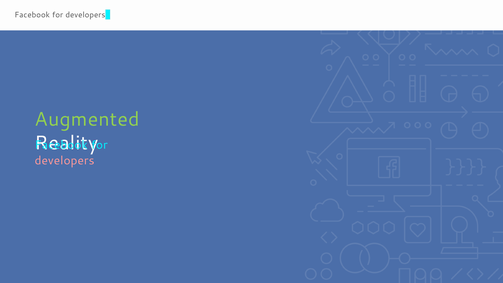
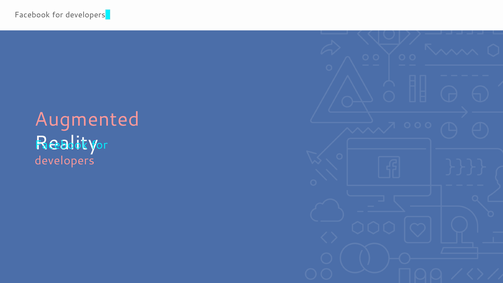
Augmented colour: light green -> pink (87, 119)
